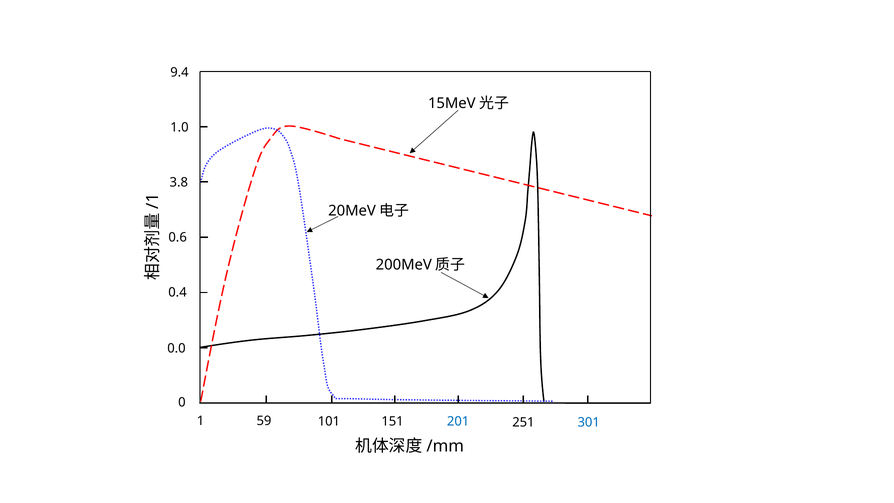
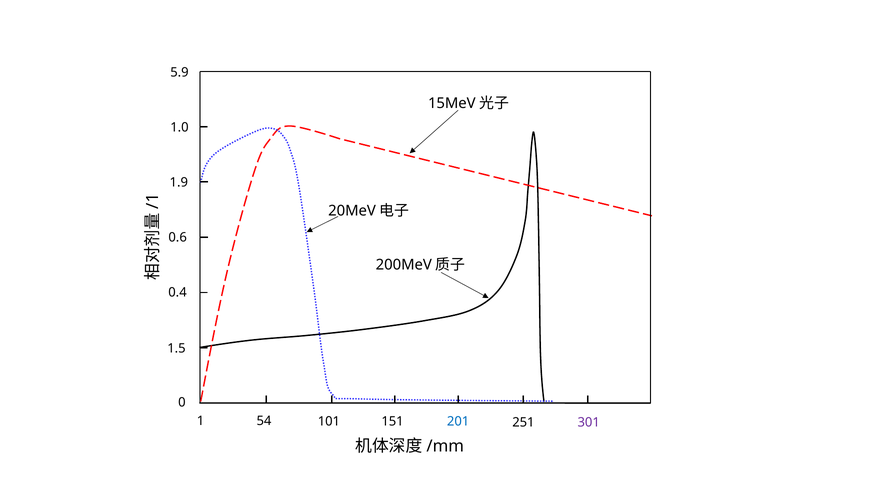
9.4: 9.4 -> 5.9 (179, 72)
3.8: 3.8 -> 1.9 (179, 182)
0.0: 0.0 -> 1.5 (176, 348)
59: 59 -> 54 (264, 421)
301 colour: blue -> purple (589, 422)
